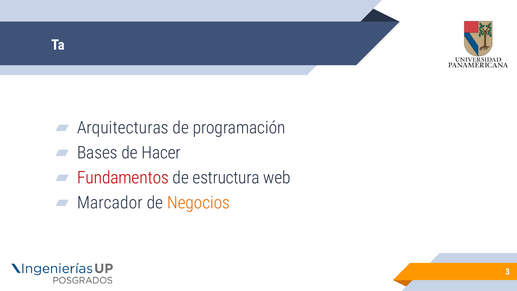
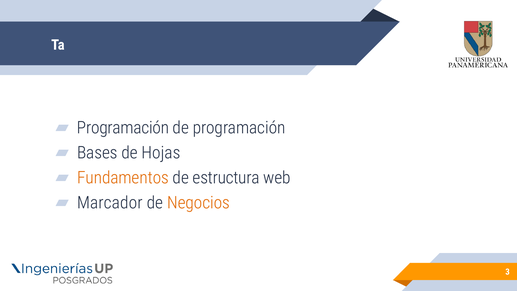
Arquitecturas: Arquitecturas -> Programación (123, 128)
Hacer: Hacer -> Hojas (161, 153)
Fundamentos colour: red -> orange (123, 178)
